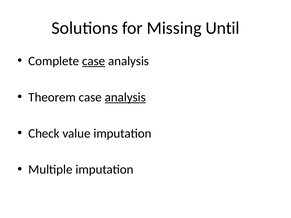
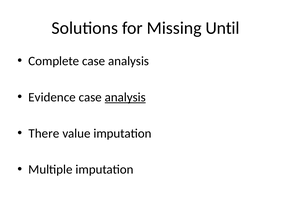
case underline: present -> none (94, 61)
Theorem: Theorem -> Evidence (52, 97)
Check: Check -> There (44, 133)
